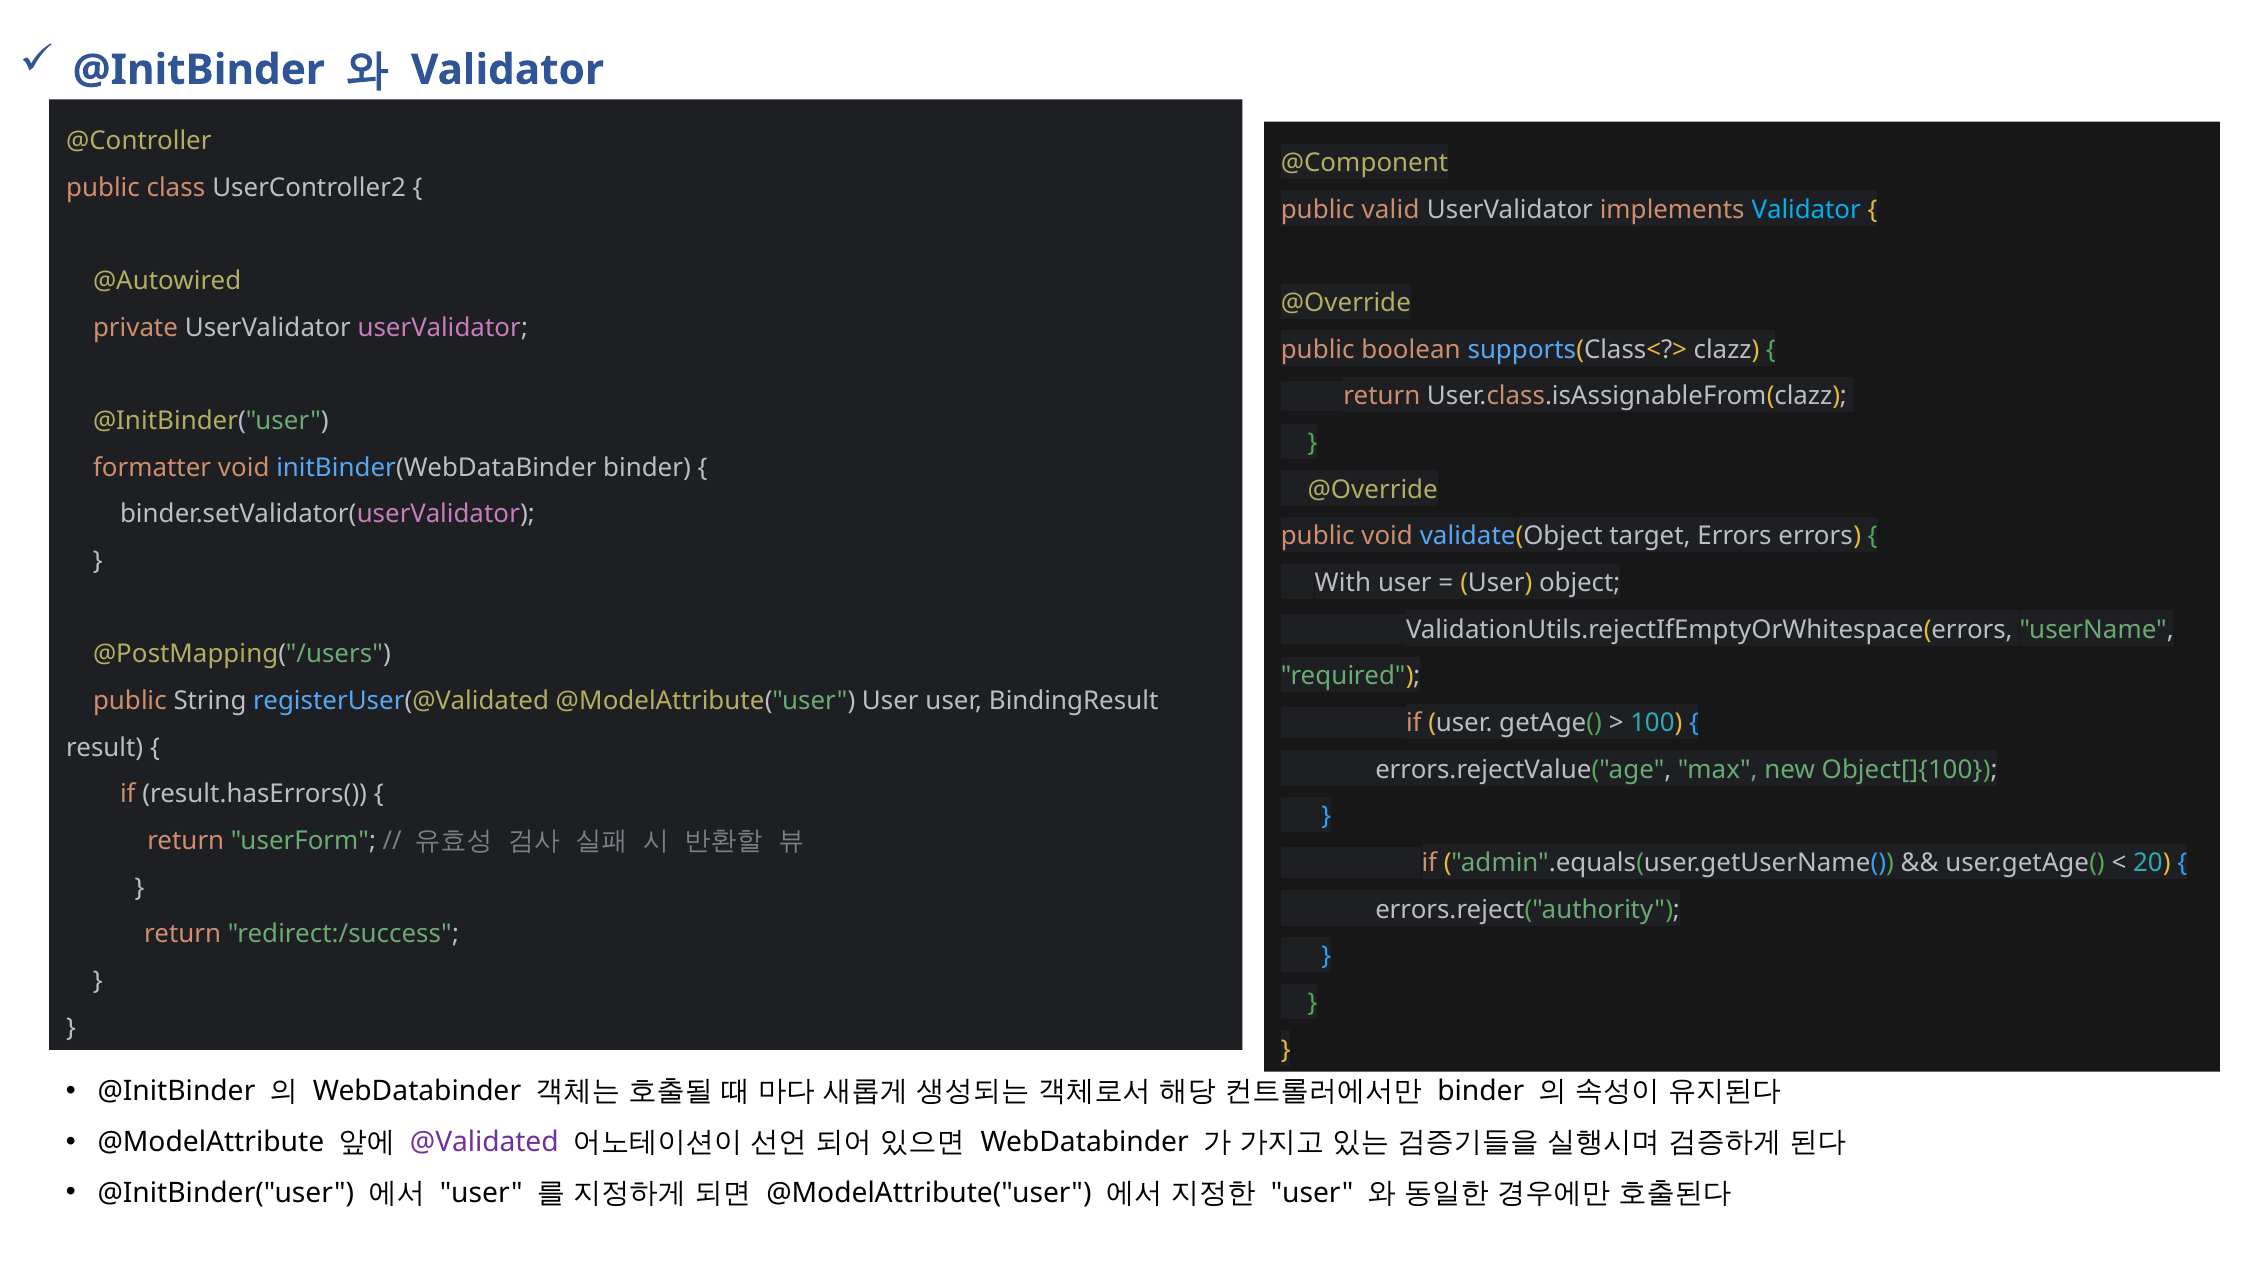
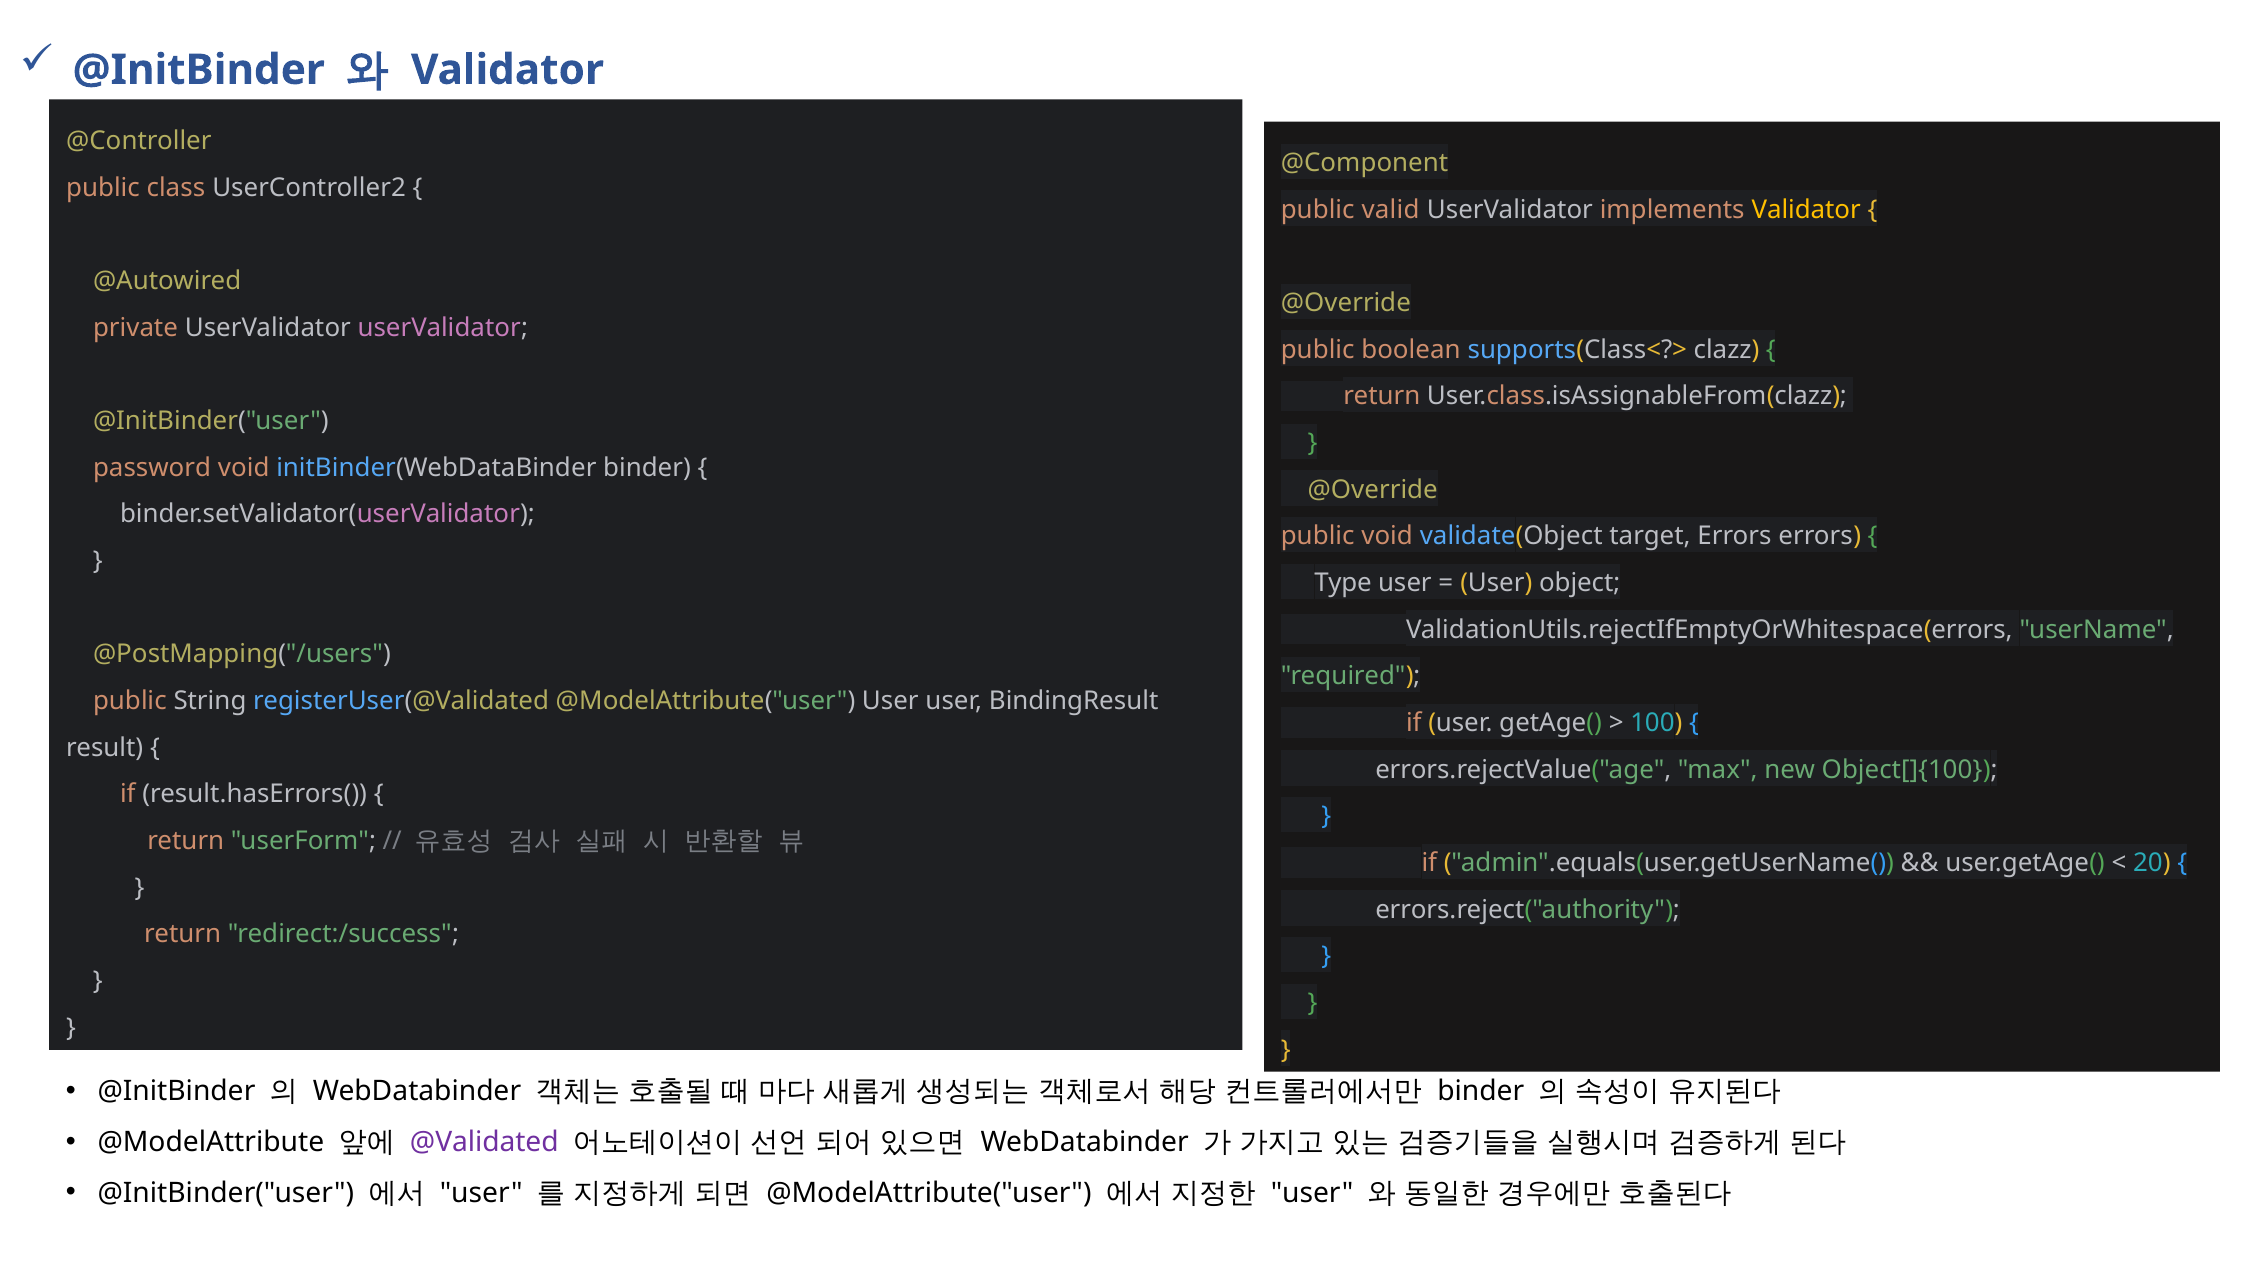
Validator colour: light blue -> yellow (1806, 209)
formatter: formatter -> password (152, 467)
With: With -> Type (1343, 582)
